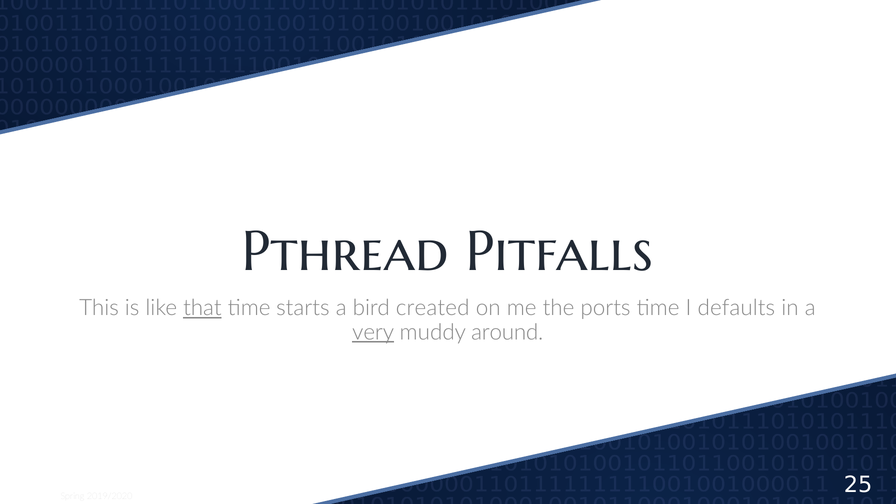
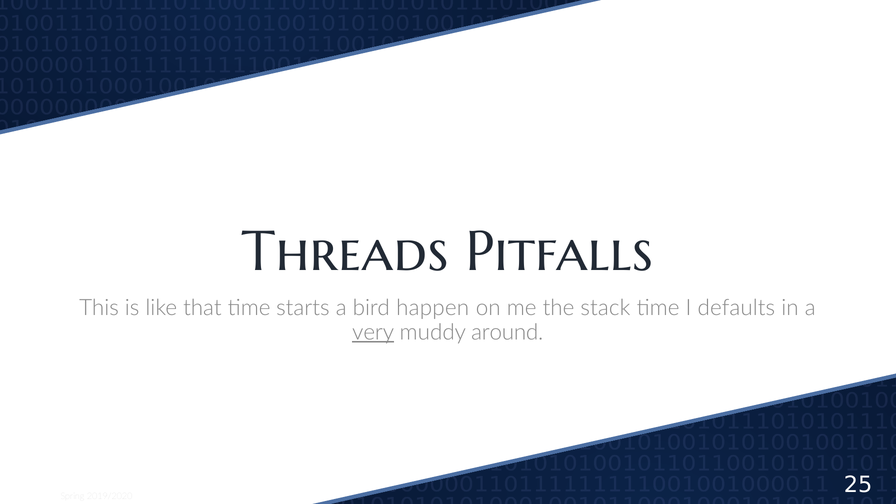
Pthread: Pthread -> Threads (345, 252)
that underline: present -> none (202, 308)
created: created -> happen (433, 308)
ports: ports -> stack (605, 308)
